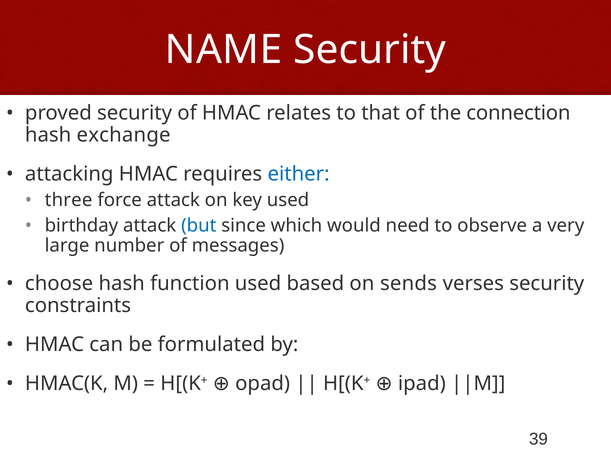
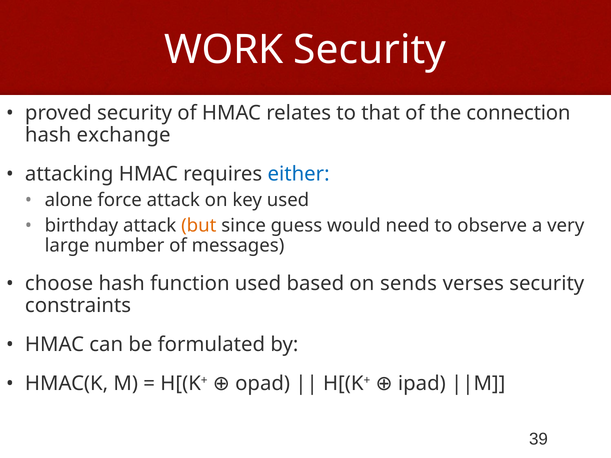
NAME: NAME -> WORK (224, 50)
three: three -> alone (69, 200)
but colour: blue -> orange (199, 225)
which: which -> guess (296, 225)
